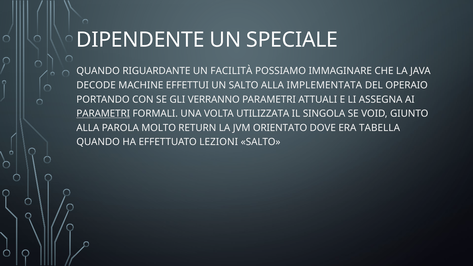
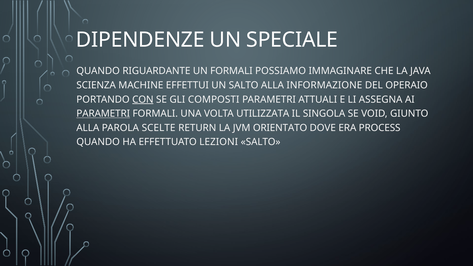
DIPENDENTE: DIPENDENTE -> DIPENDENZE (140, 40)
UN FACILITÀ: FACILITÀ -> FORMALI (231, 71)
DECODE: DECODE -> SCIENZA (96, 85)
IMPLEMENTATA: IMPLEMENTATA -> INFORMAZIONE (324, 85)
CON underline: none -> present (143, 99)
VERRANNO: VERRANNO -> COMPOSTI (214, 99)
MOLTO: MOLTO -> SCELTE (159, 128)
TABELLA: TABELLA -> PROCESS (380, 128)
